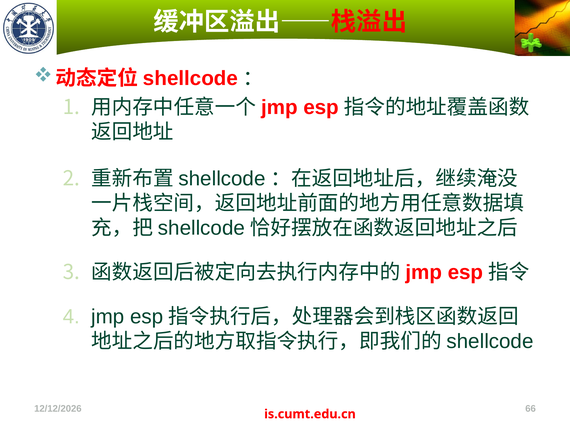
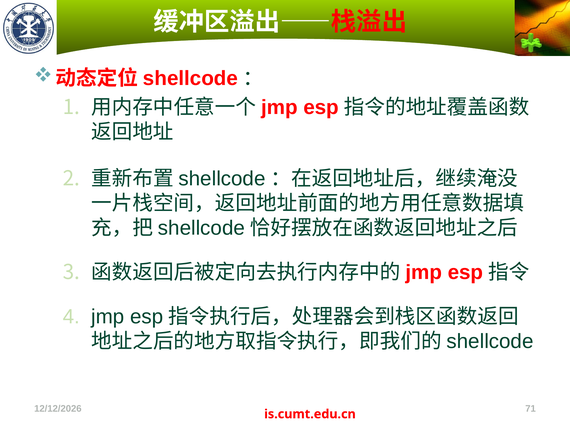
66: 66 -> 71 (531, 408)
